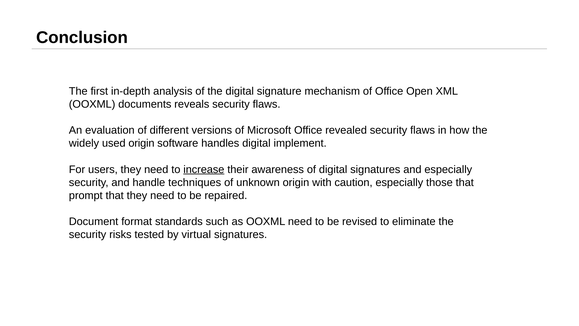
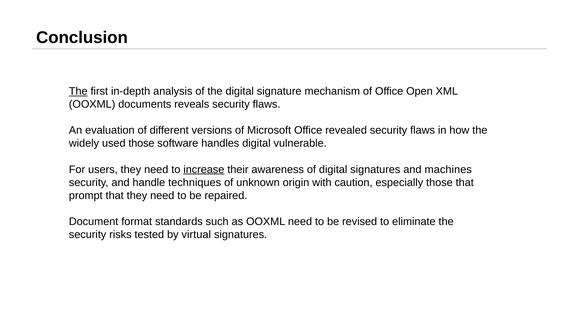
The underline: none -> present (78, 91)
used origin: origin -> those (141, 143)
implement: implement -> vulnerable (300, 143)
and especially: especially -> machines (448, 169)
